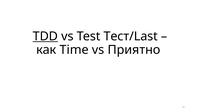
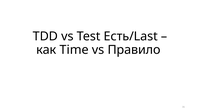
TDD underline: present -> none (45, 36)
Тест/Last: Тест/Last -> Есть/Last (131, 36)
Приятно: Приятно -> Правило (134, 50)
